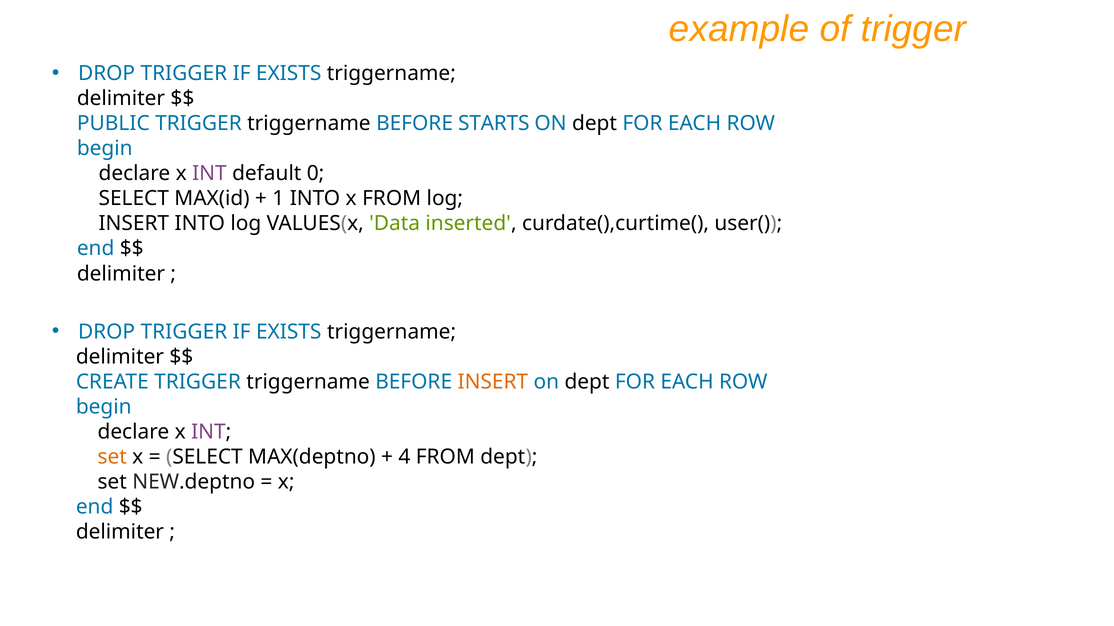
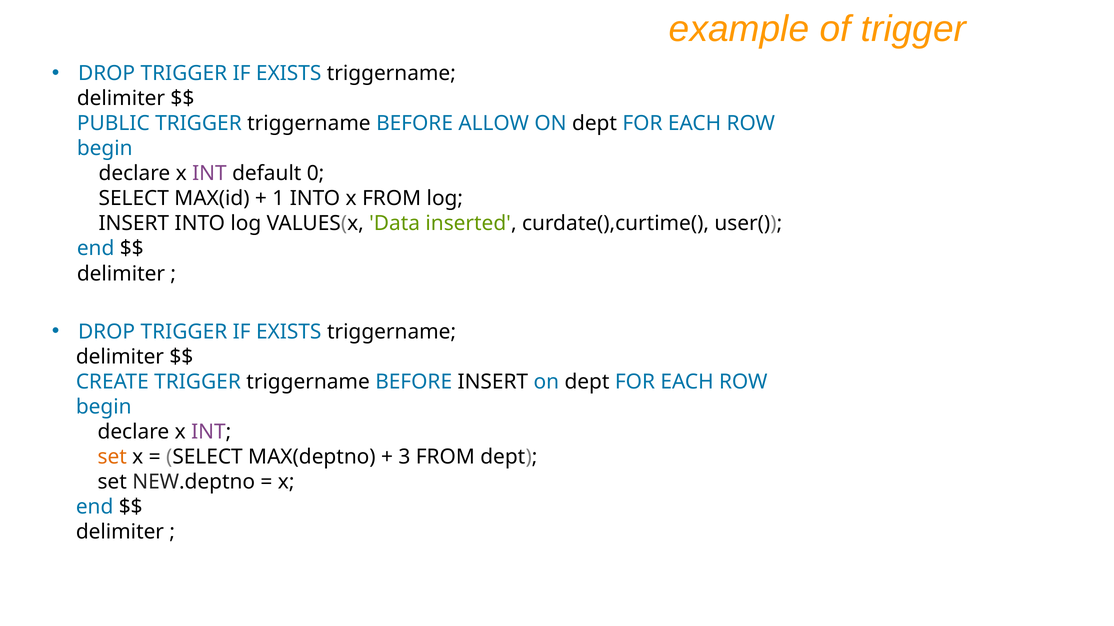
STARTS: STARTS -> ALLOW (494, 124)
INSERT colour: orange -> black (493, 382)
4: 4 -> 3 (404, 457)
